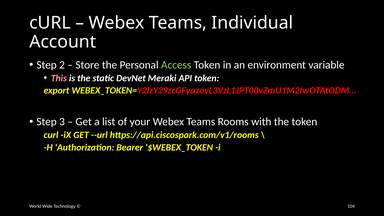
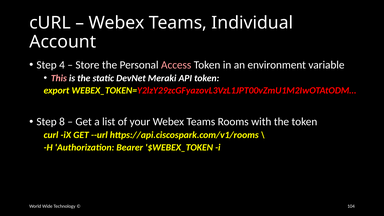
2: 2 -> 4 (62, 65)
Access colour: light green -> pink (176, 65)
3: 3 -> 8 (62, 122)
